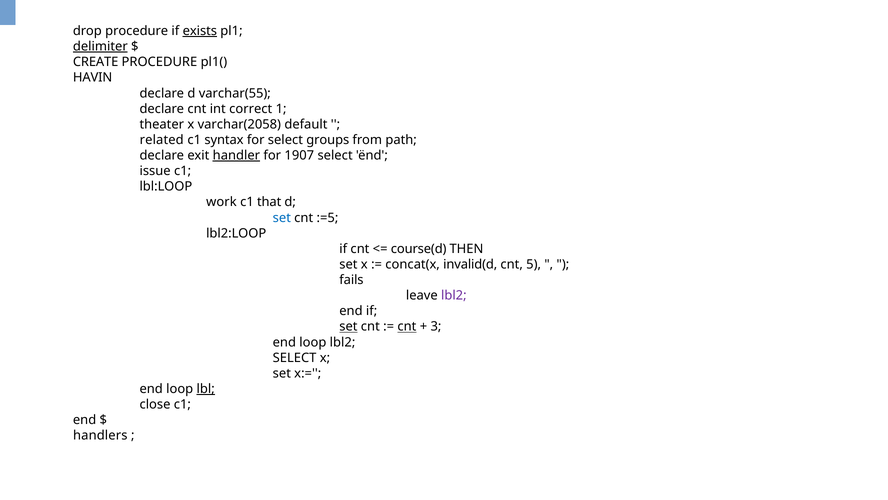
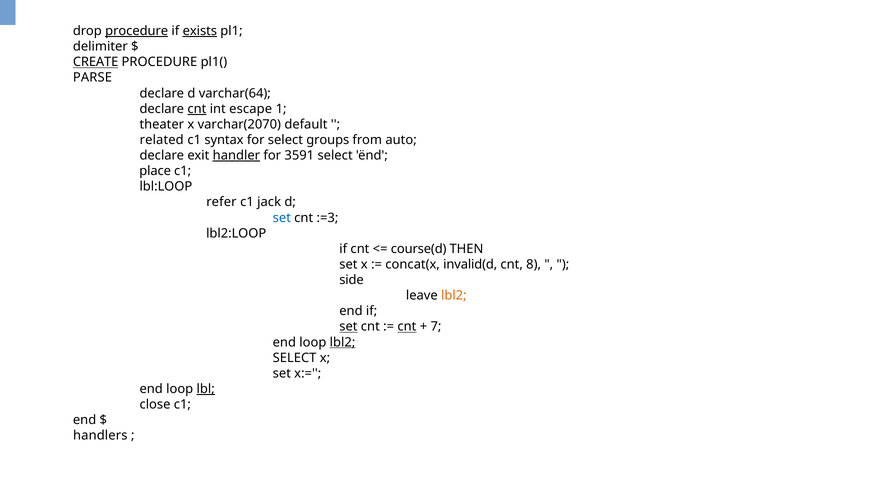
procedure underline: none -> present (137, 31)
delimiter underline: present -> none (100, 46)
CREATE underline: none -> present (96, 62)
HAVIN: HAVIN -> PARSE (92, 78)
varchar(55: varchar(55 -> varchar(64 (235, 93)
cnt underline: none -> present (197, 109)
correct: correct -> escape (251, 109)
varchar(2058: varchar(2058 -> varchar(2070 (239, 124)
path: path -> auto (401, 140)
1907: 1907 -> 3591 (299, 155)
issue: issue -> place (155, 171)
work: work -> refer (221, 202)
that: that -> jack (269, 202)
:=5: :=5 -> :=3 (327, 218)
5: 5 -> 8 (534, 264)
fails: fails -> side (351, 280)
lbl2 colour: purple -> orange (454, 295)
3: 3 -> 7 (436, 326)
lbl2 underline: none -> present (343, 342)
